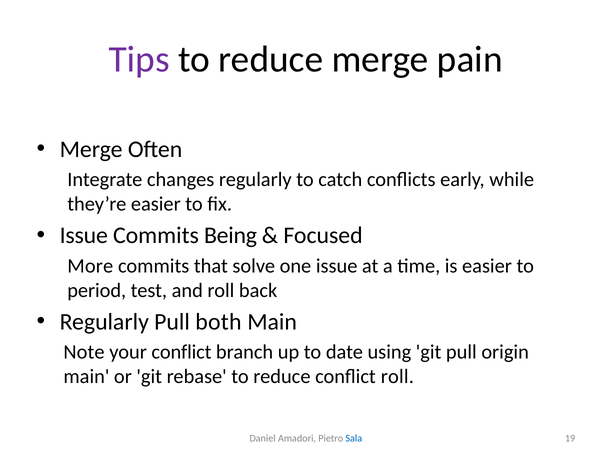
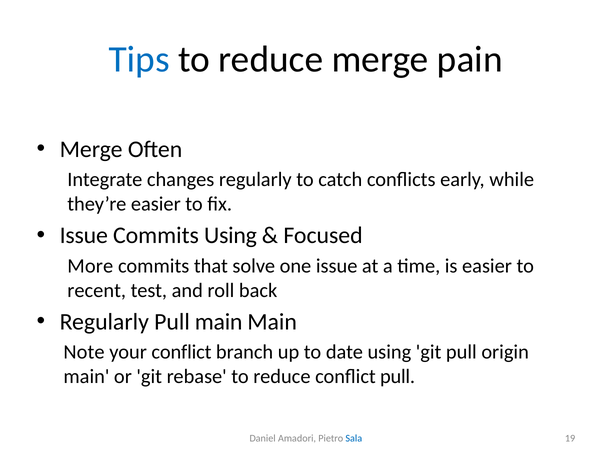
Tips colour: purple -> blue (139, 59)
Commits Being: Being -> Using (230, 235)
period: period -> recent (97, 290)
Pull both: both -> main (219, 322)
conflict roll: roll -> pull (398, 377)
